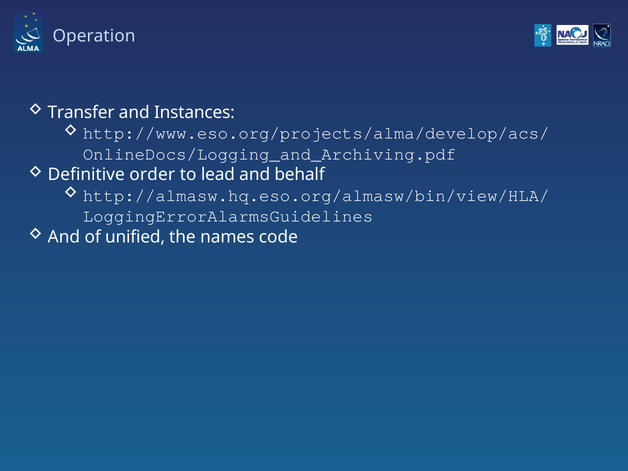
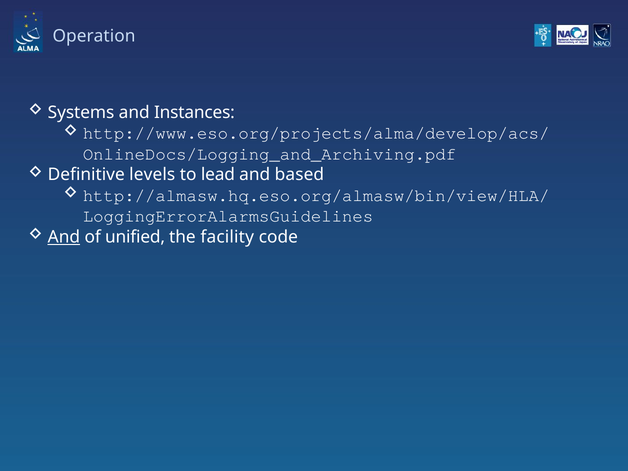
Transfer: Transfer -> Systems (81, 112)
order: order -> levels (152, 175)
behalf: behalf -> based (299, 175)
And underline: none -> present (64, 237)
names: names -> facility (227, 237)
